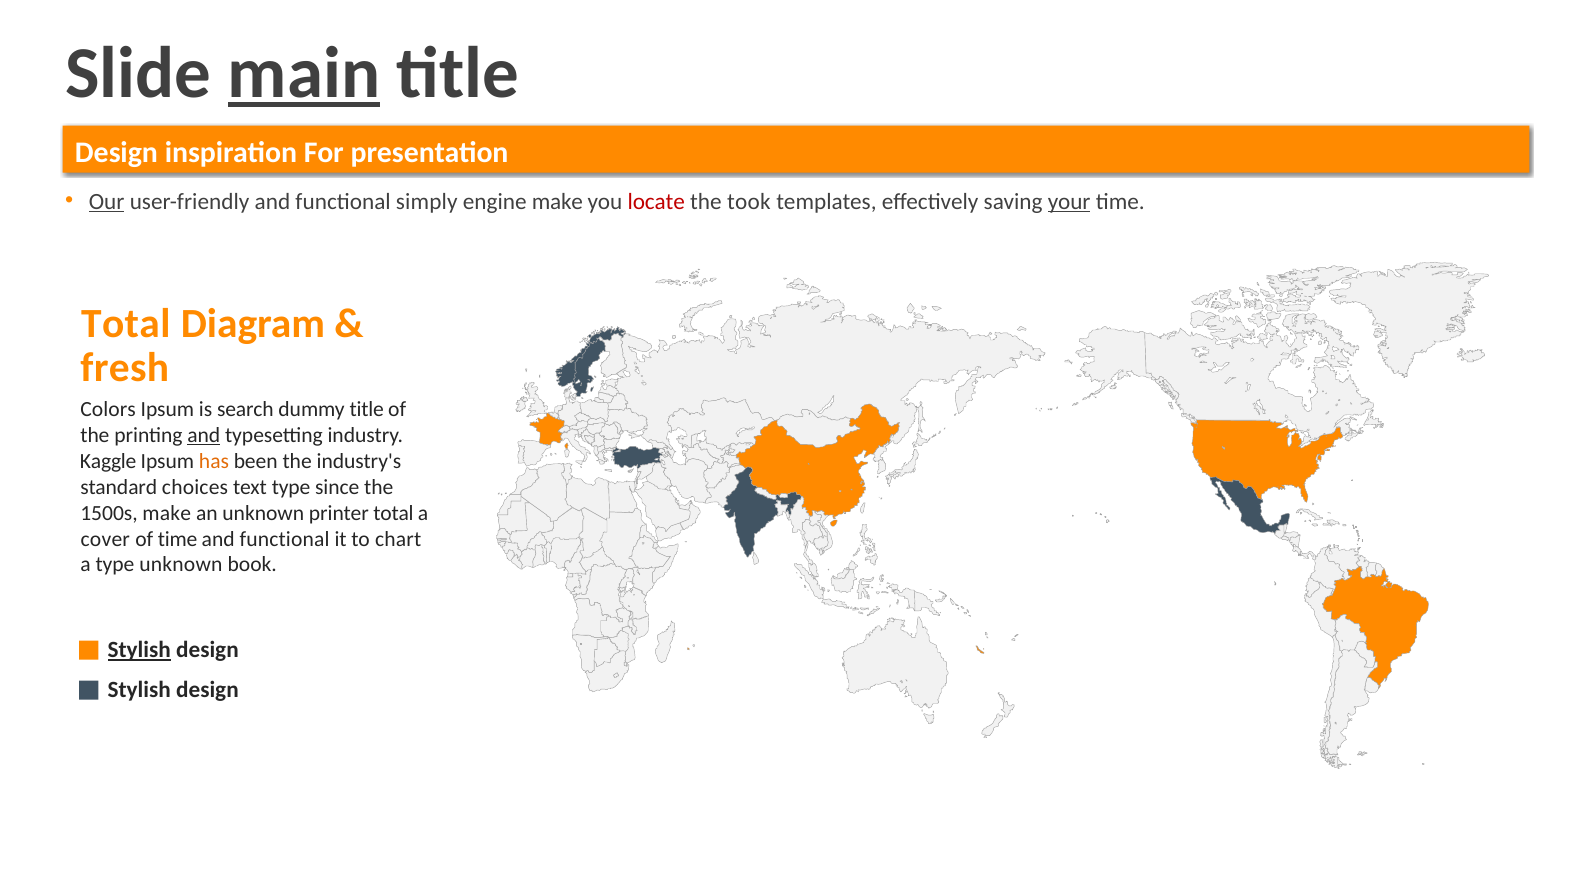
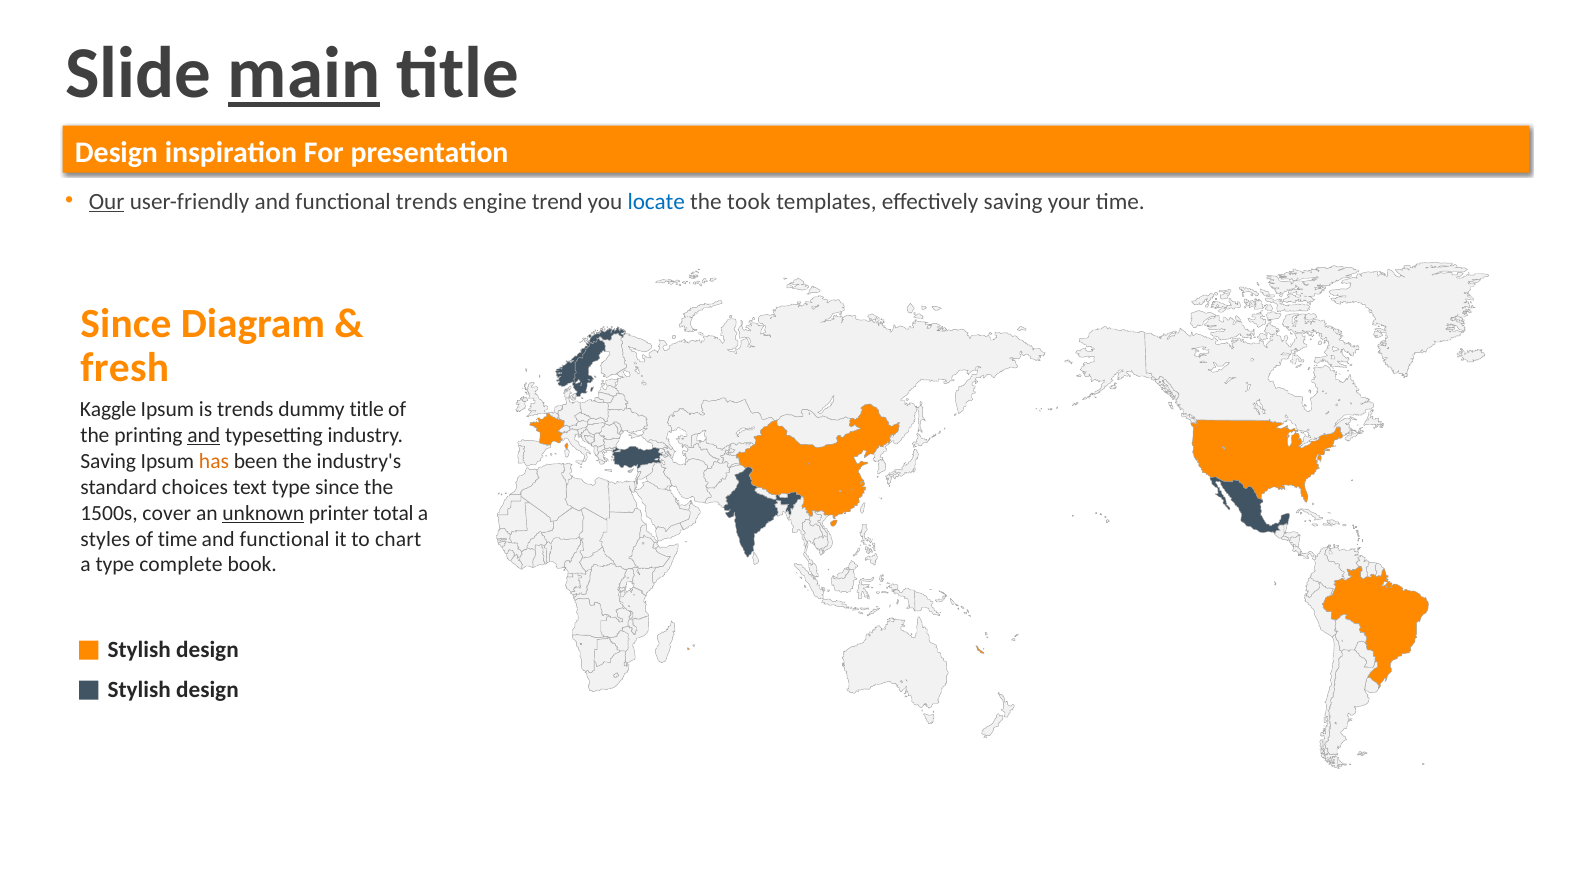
functional simply: simply -> trends (427, 201)
engine make: make -> trend (557, 201)
locate colour: red -> blue (656, 201)
your underline: present -> none (1069, 201)
Total: Total -> Since (126, 323)
Colors: Colors -> Kaggle (108, 409)
is search: search -> trends (245, 409)
Kaggle: Kaggle -> Saving (108, 461)
1500s make: make -> cover (167, 513)
unknown underline: none -> present (263, 513)
cover: cover -> styles (105, 539)
type unknown: unknown -> complete (181, 565)
Stylish underline: present -> none (139, 650)
